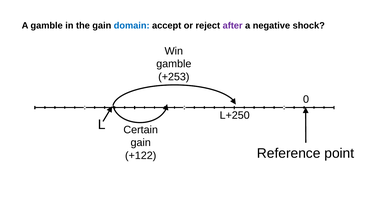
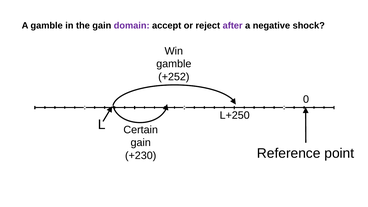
domain colour: blue -> purple (132, 25)
+253: +253 -> +252 (174, 77)
+122: +122 -> +230 (141, 156)
